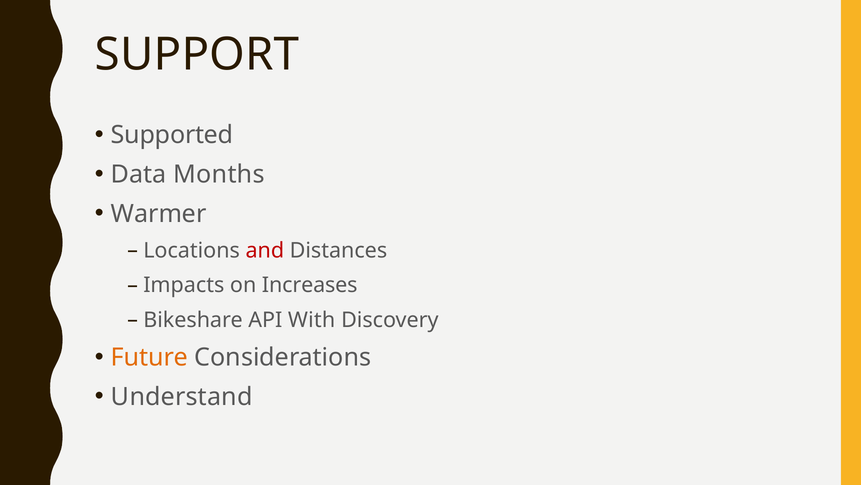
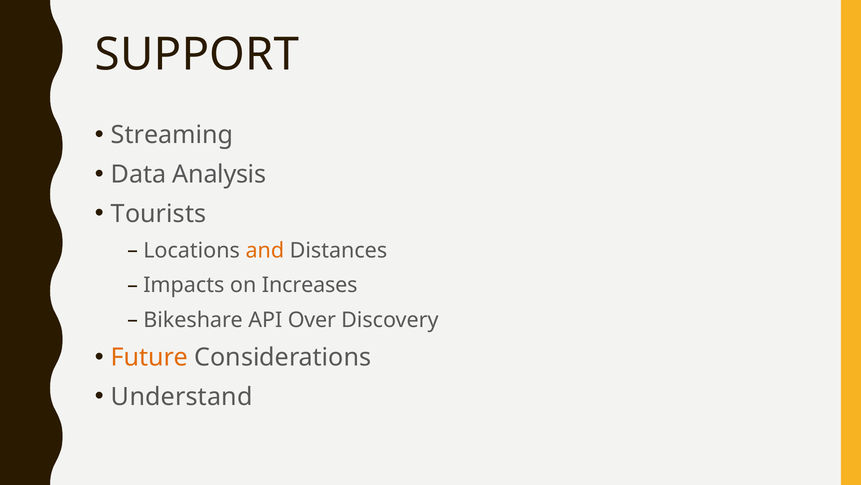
Supported: Supported -> Streaming (172, 135)
Months: Months -> Analysis (219, 174)
Warmer: Warmer -> Tourists (159, 214)
and colour: red -> orange (265, 250)
With: With -> Over (312, 320)
